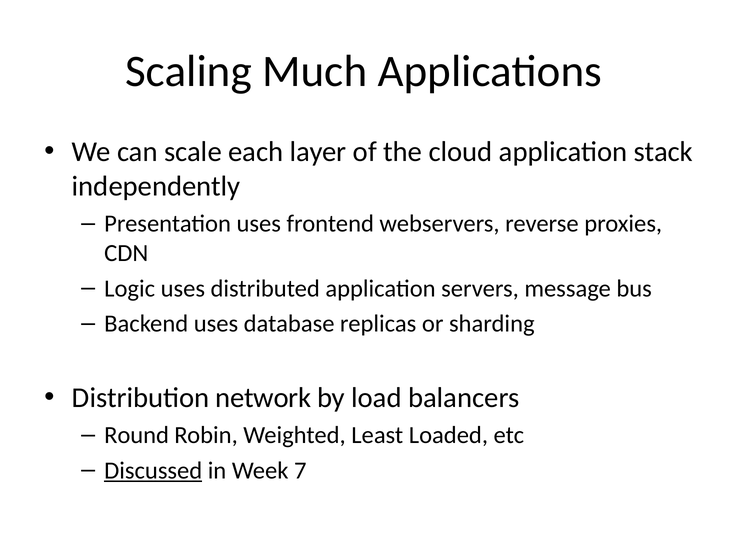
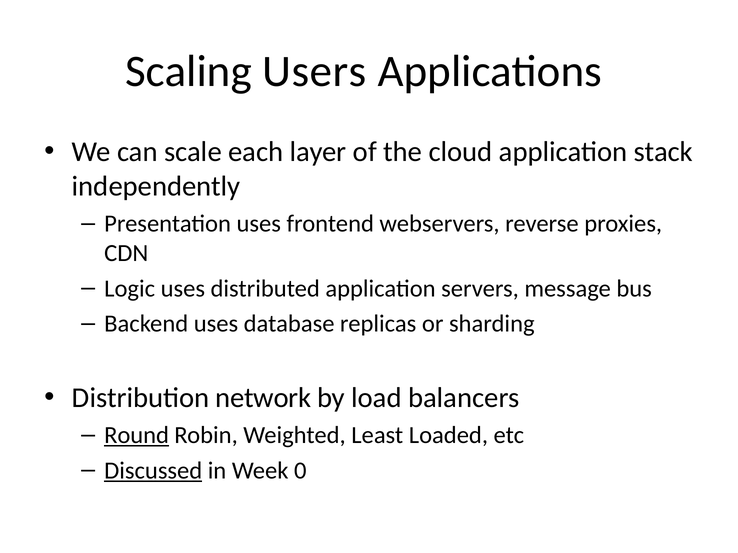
Much: Much -> Users (315, 71)
Round underline: none -> present (137, 436)
7: 7 -> 0 (300, 471)
